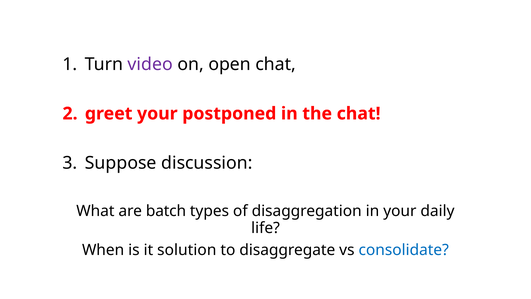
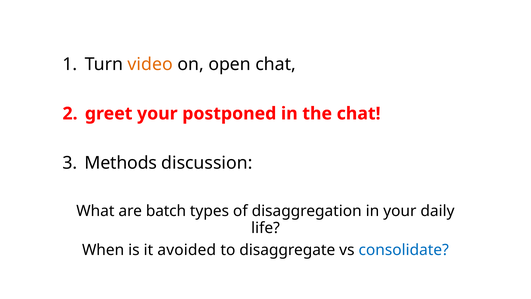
video colour: purple -> orange (150, 64)
Suppose: Suppose -> Methods (121, 163)
solution: solution -> avoided (187, 250)
